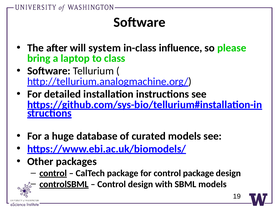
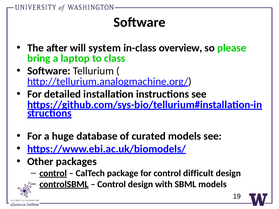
influence: influence -> overview (181, 48)
control package: package -> difficult (198, 173)
